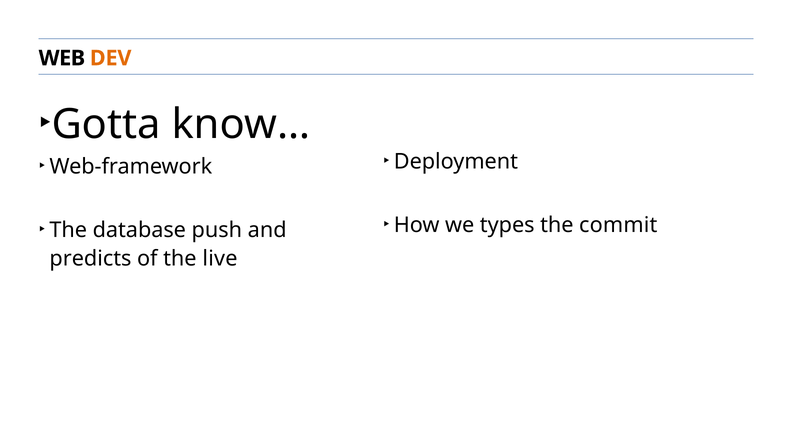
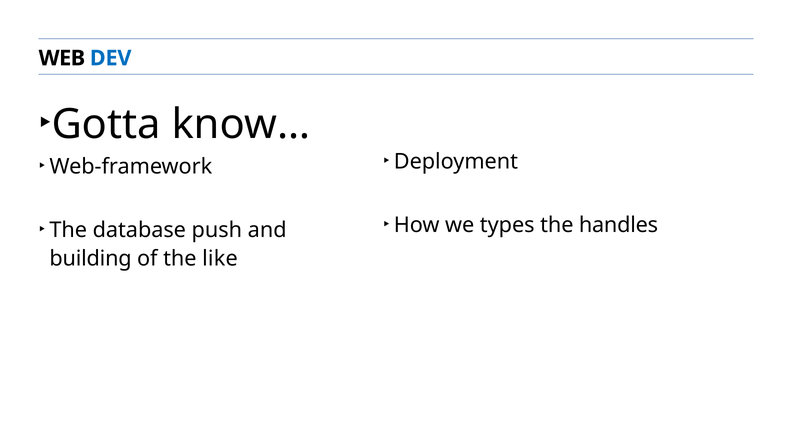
DEV colour: orange -> blue (111, 58)
commit: commit -> handles (618, 225)
predicts: predicts -> building (91, 259)
live: live -> like (220, 259)
